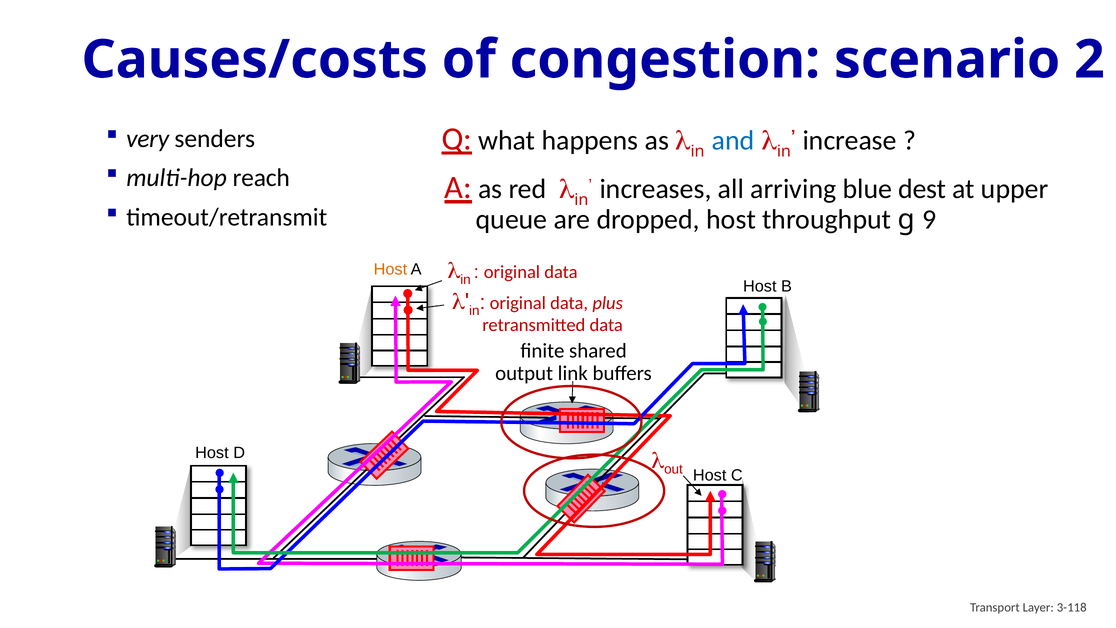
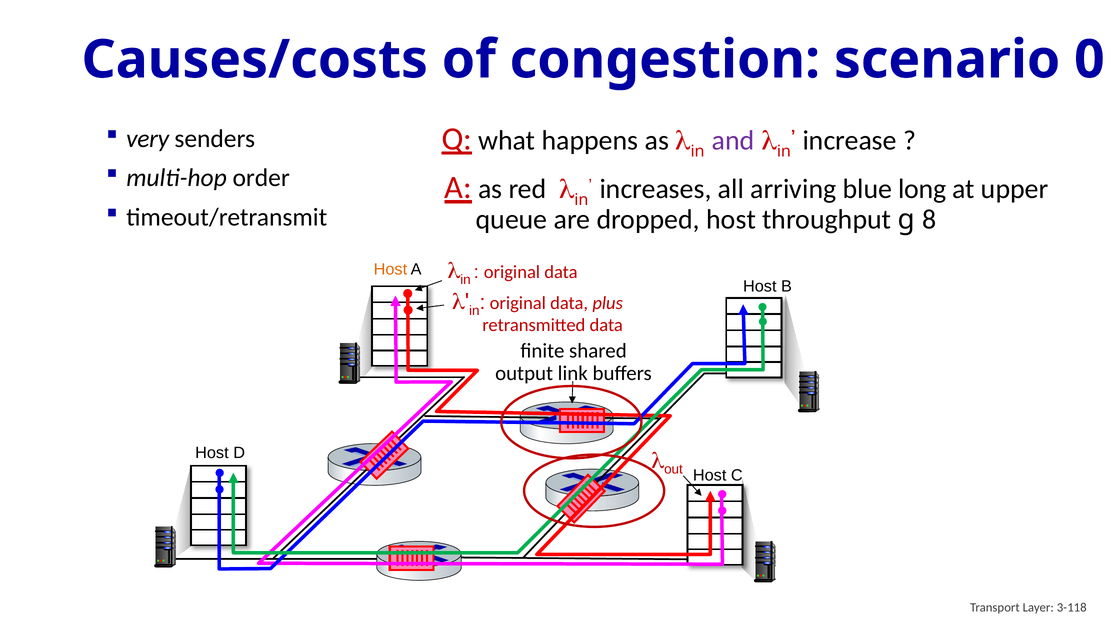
2: 2 -> 0 (1089, 60)
and colour: blue -> purple (733, 141)
reach: reach -> order (261, 178)
dest: dest -> long (922, 189)
9: 9 -> 8 (929, 219)
